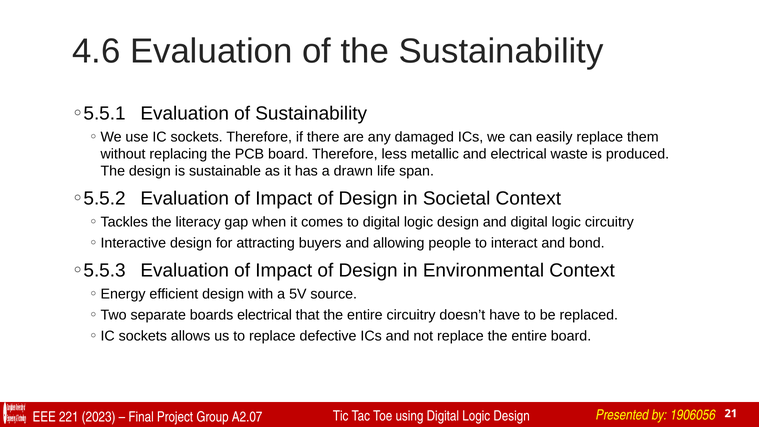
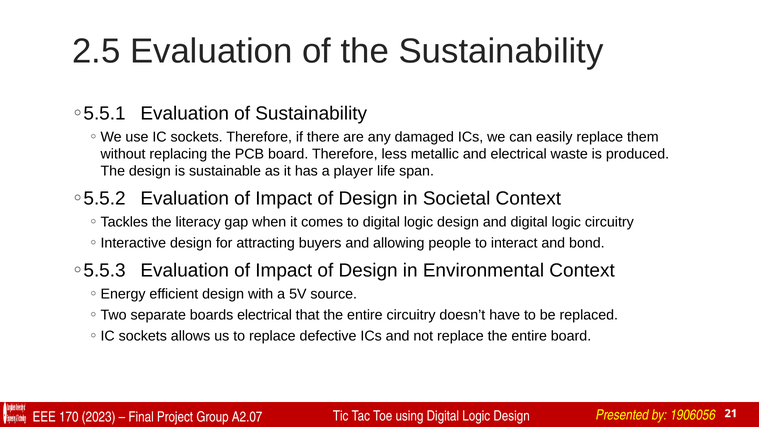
4.6: 4.6 -> 2.5 (96, 51)
drawn: drawn -> player (353, 171)
221: 221 -> 170 (69, 417)
